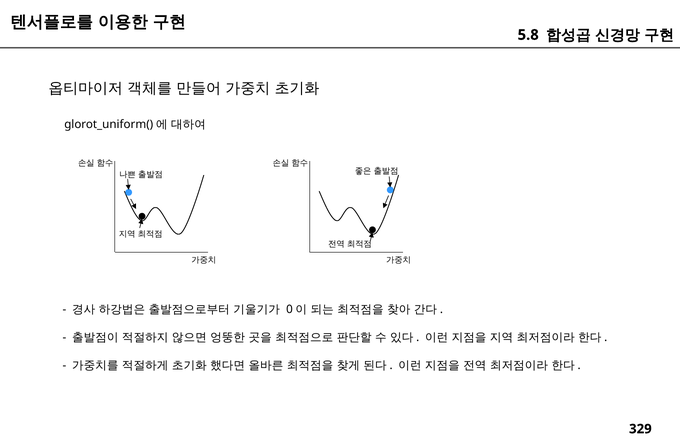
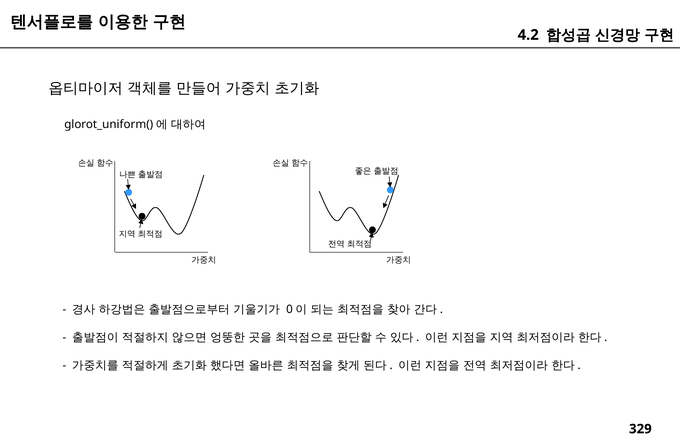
5.8: 5.8 -> 4.2 (528, 35)
